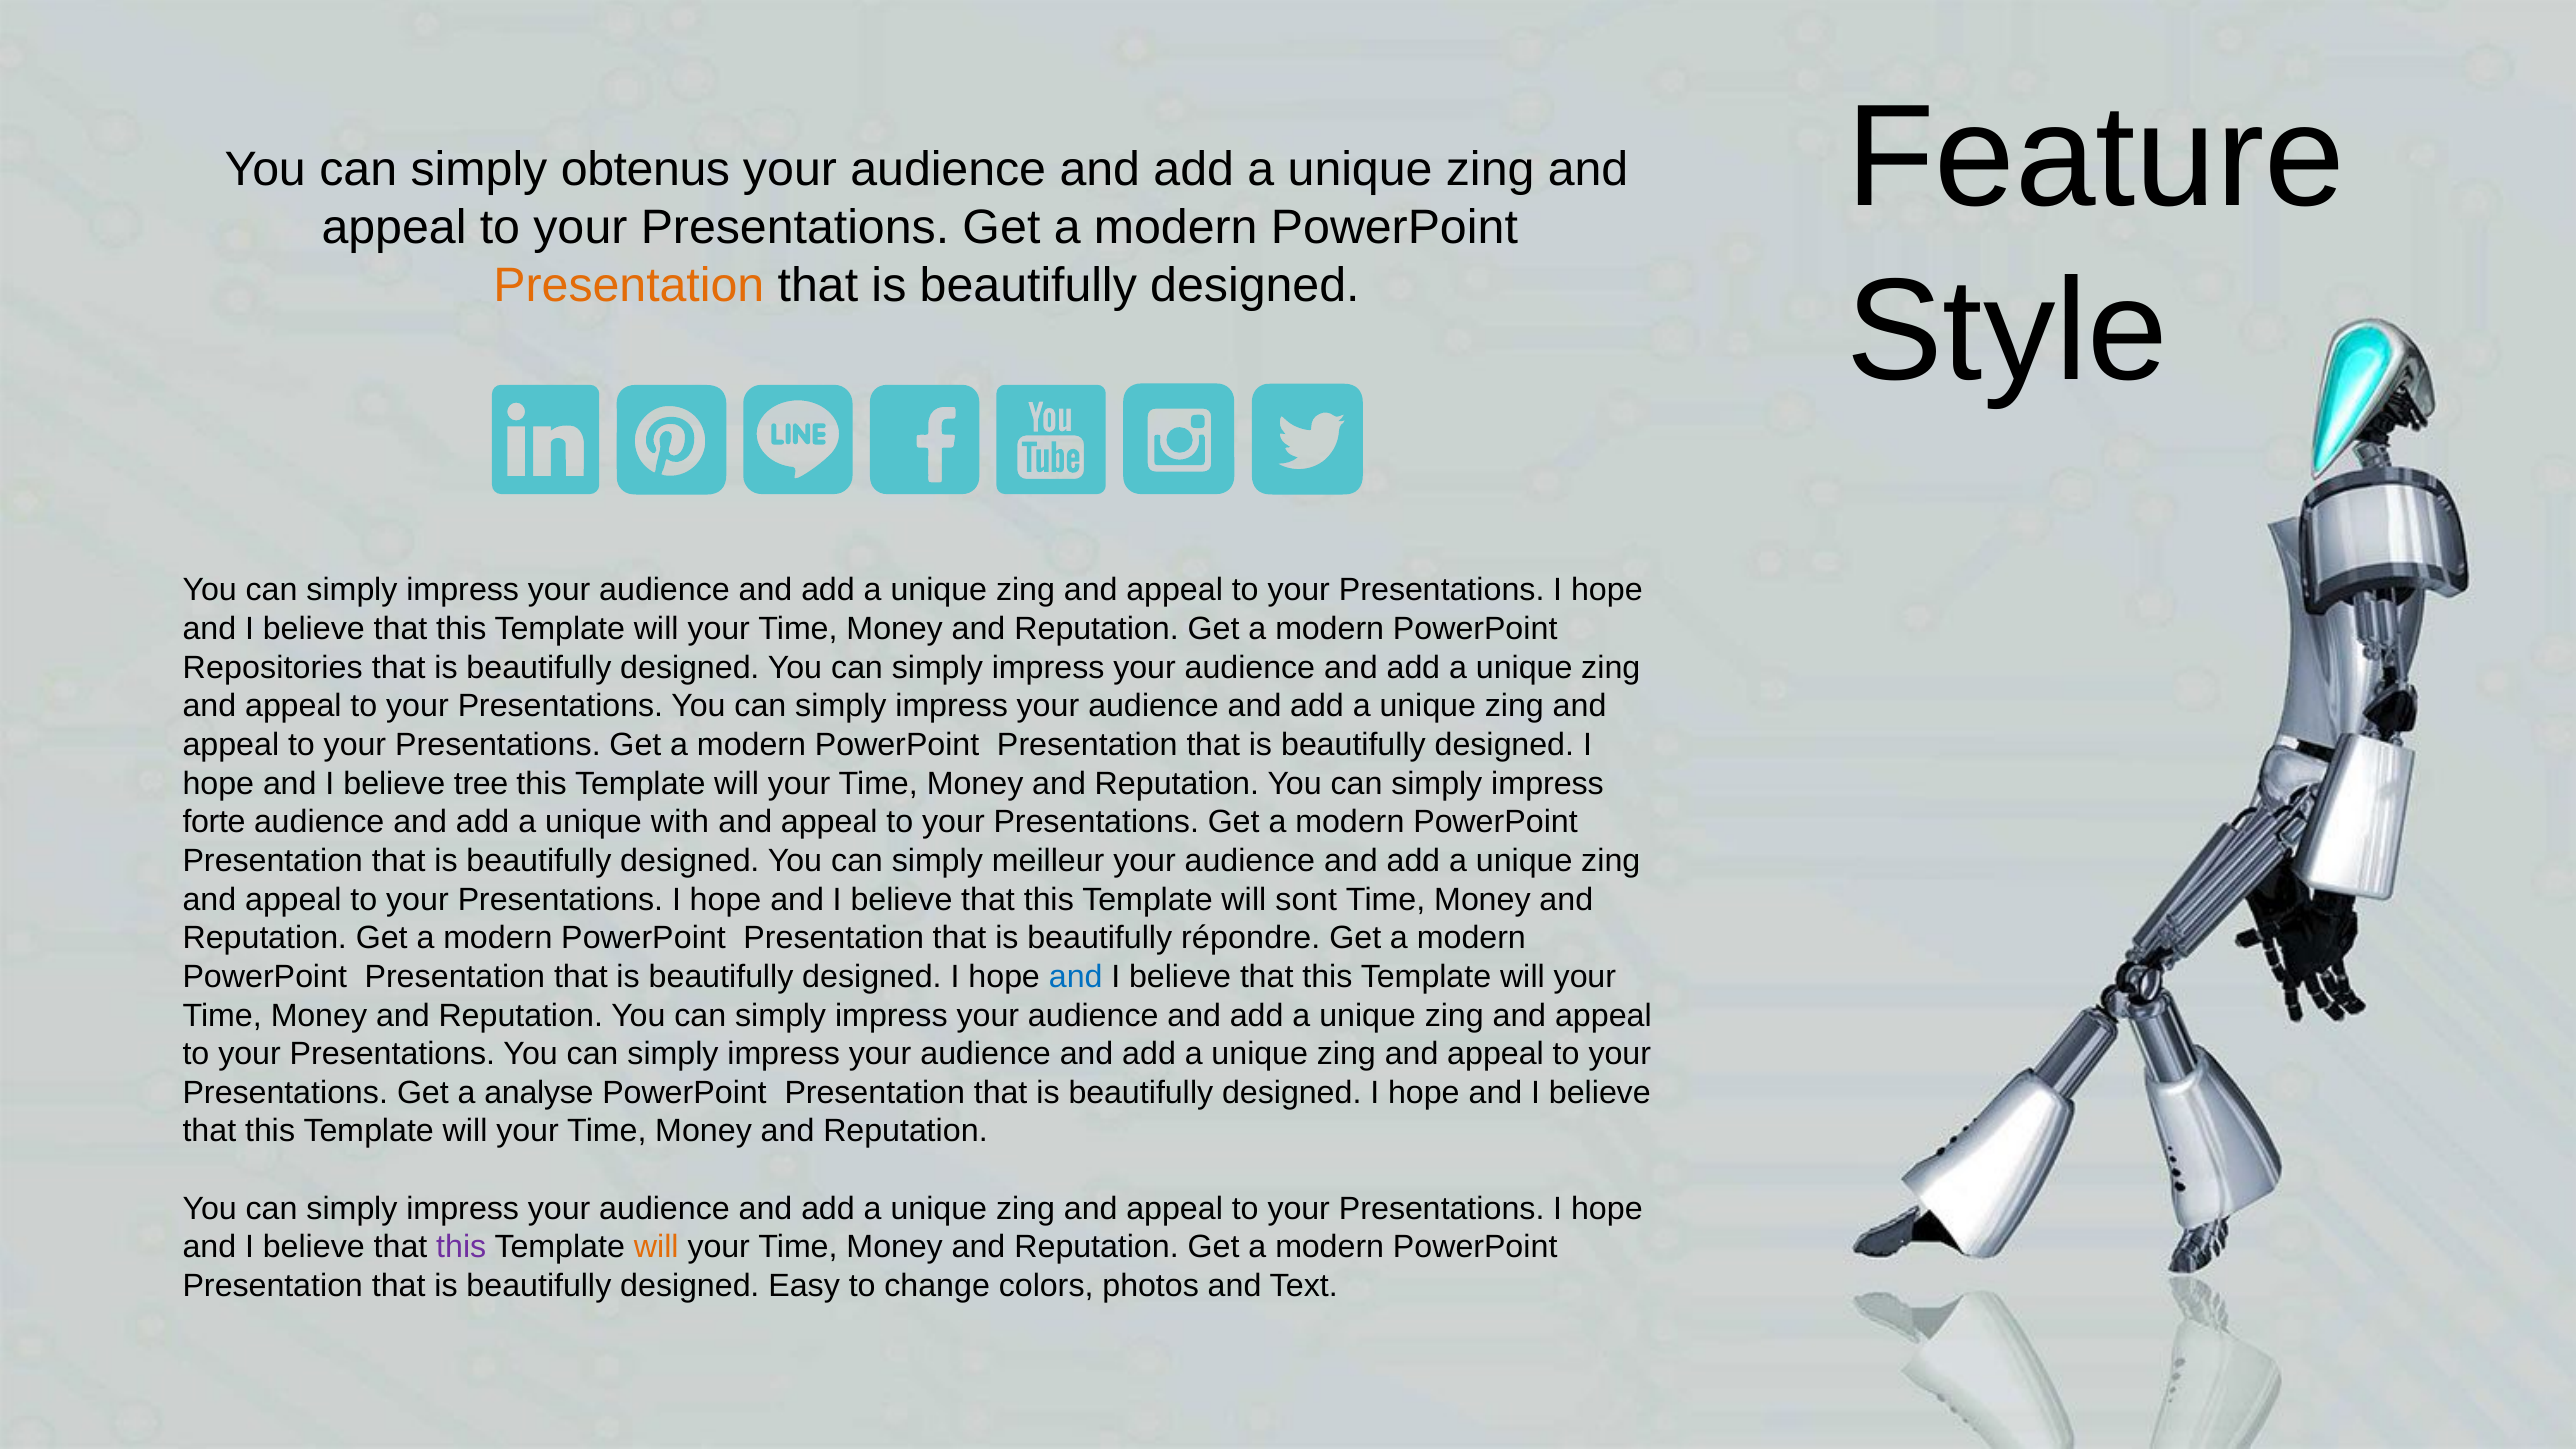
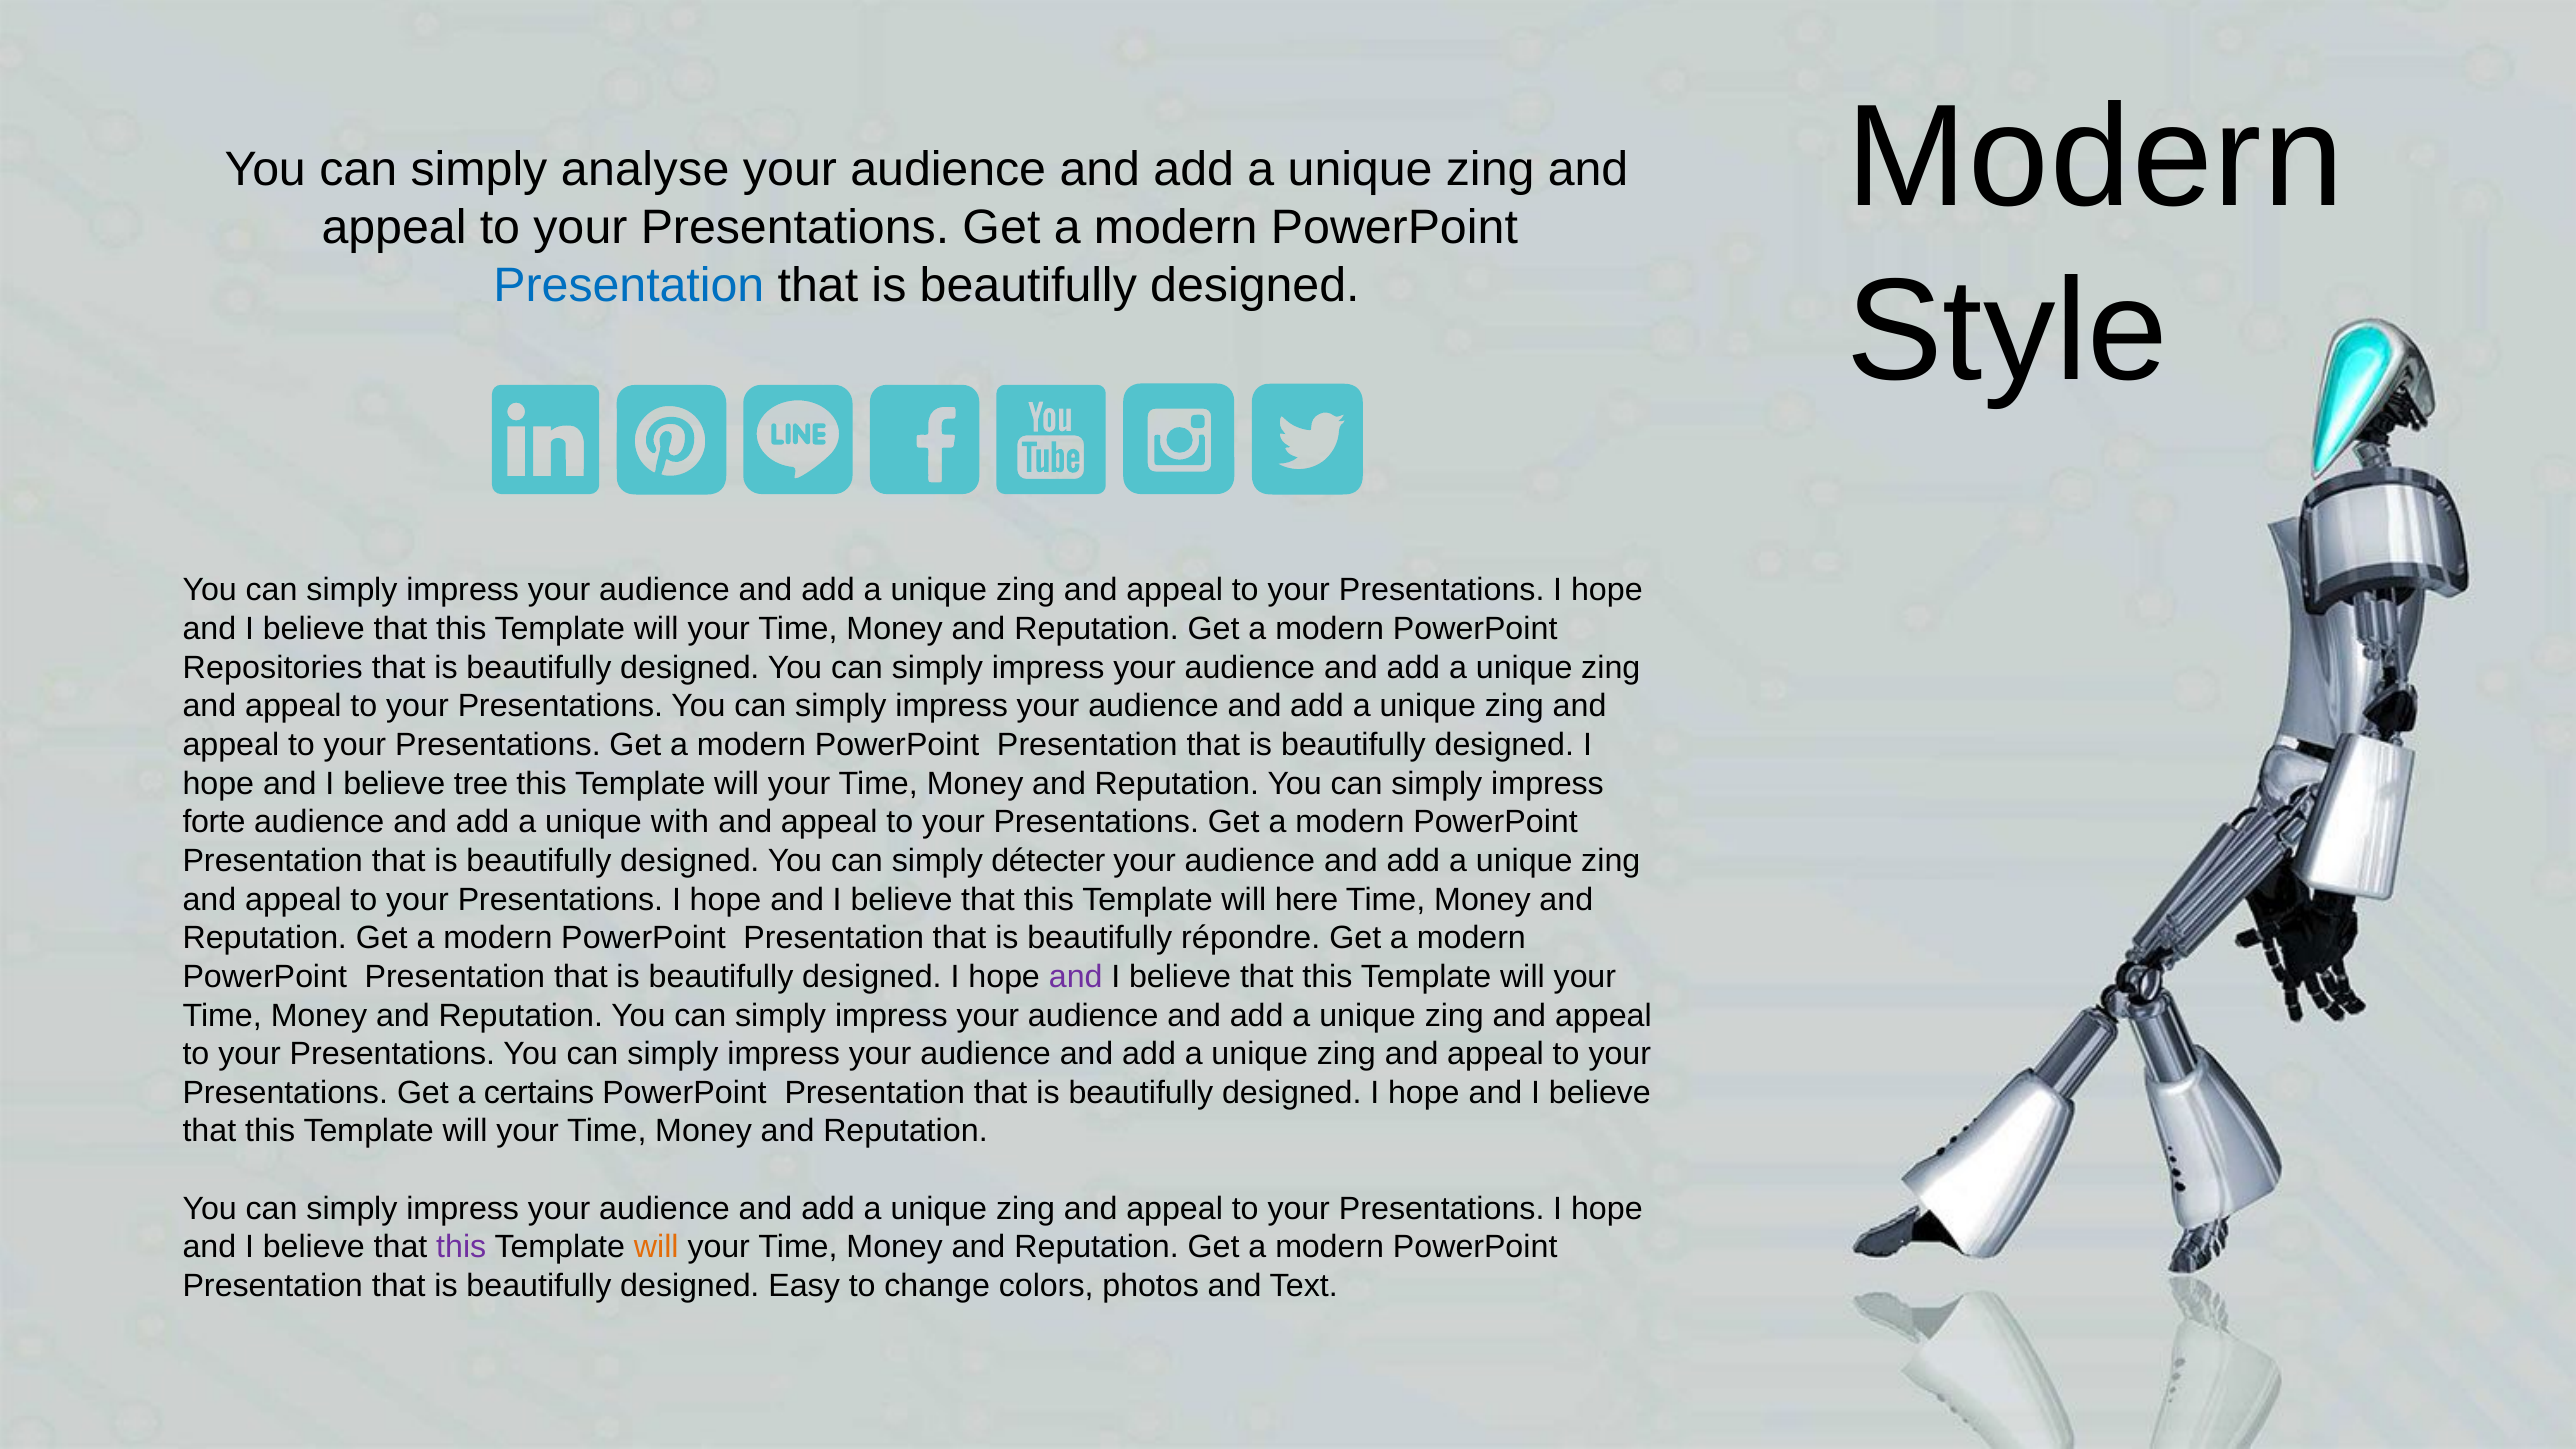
Feature: Feature -> Modern (2095, 158)
obtenus: obtenus -> analyse (645, 170)
Presentation colour: orange -> blue (629, 286)
meilleur: meilleur -> détecter (1048, 861)
sont: sont -> here (1307, 899)
and colour: blue -> purple (1076, 977)
analyse: analyse -> certains (539, 1093)
